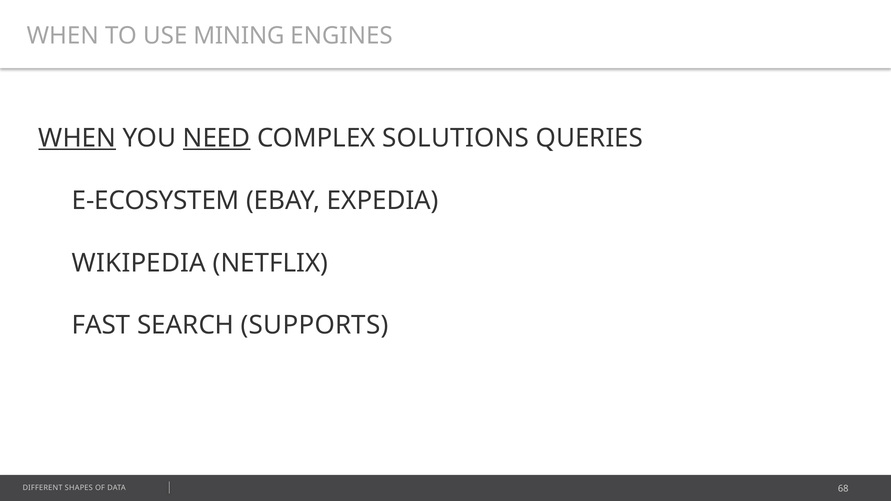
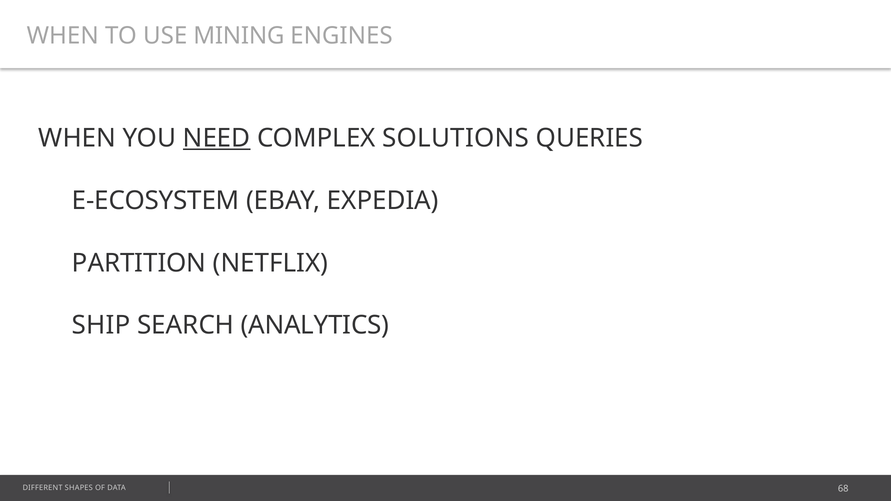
WHEN underline: present -> none (77, 138)
WIKIPEDIA: WIKIPEDIA -> PARTITION (139, 263)
FAST: FAST -> SHIP (101, 325)
SUPPORTS: SUPPORTS -> ANALYTICS (315, 325)
